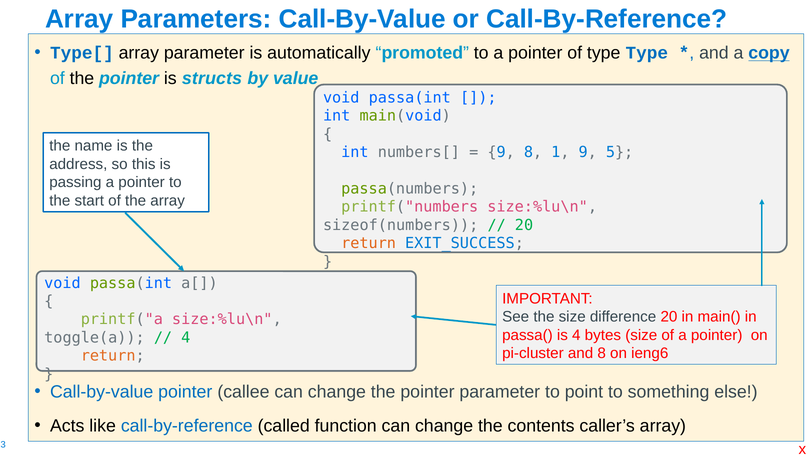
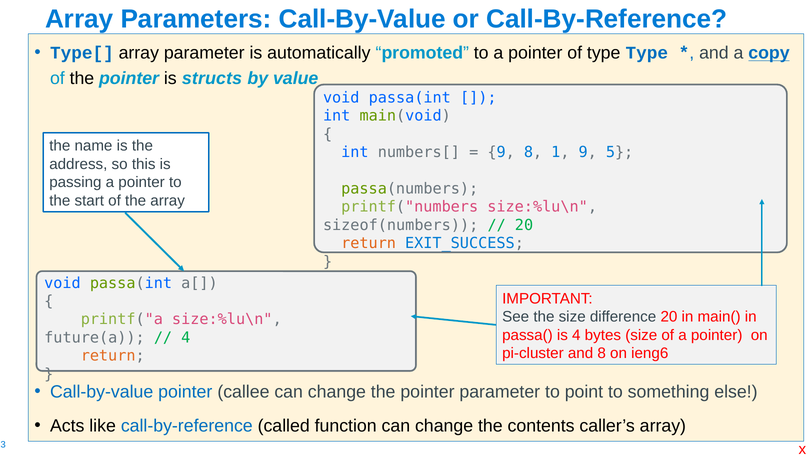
toggle(a: toggle(a -> future(a (94, 337)
